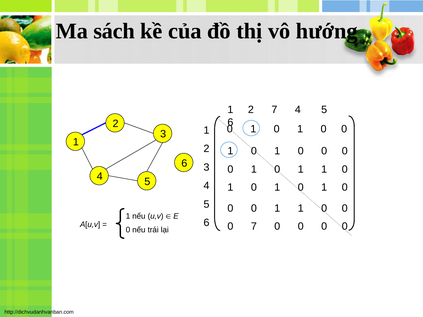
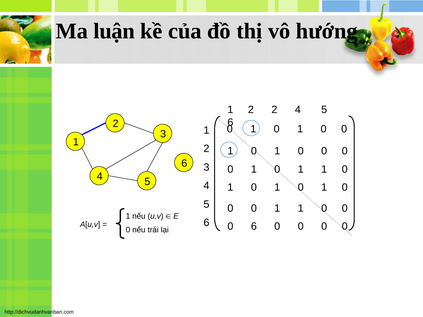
sách: sách -> luận (114, 31)
2 7: 7 -> 2 (274, 110)
0 7: 7 -> 6 (254, 227)
